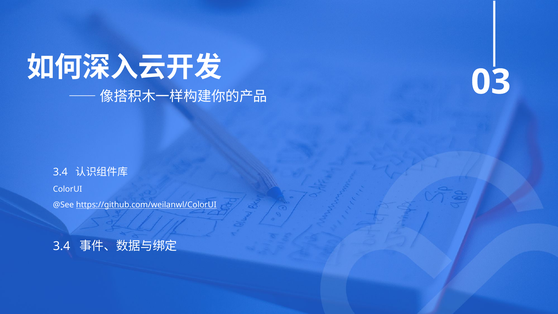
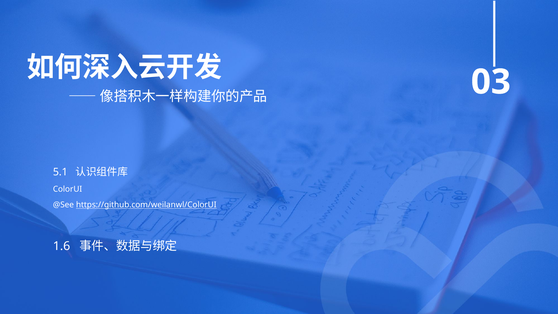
3.4: 3.4 -> 5.1 (60, 172)
3.4: 3.4 -> 1.6 (62, 246)
